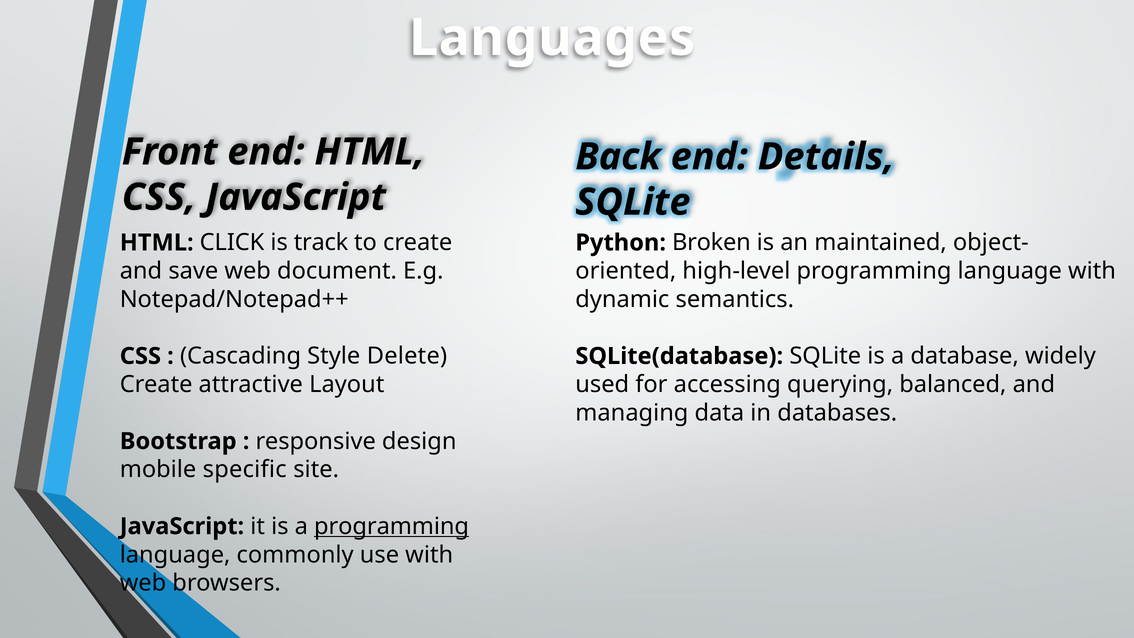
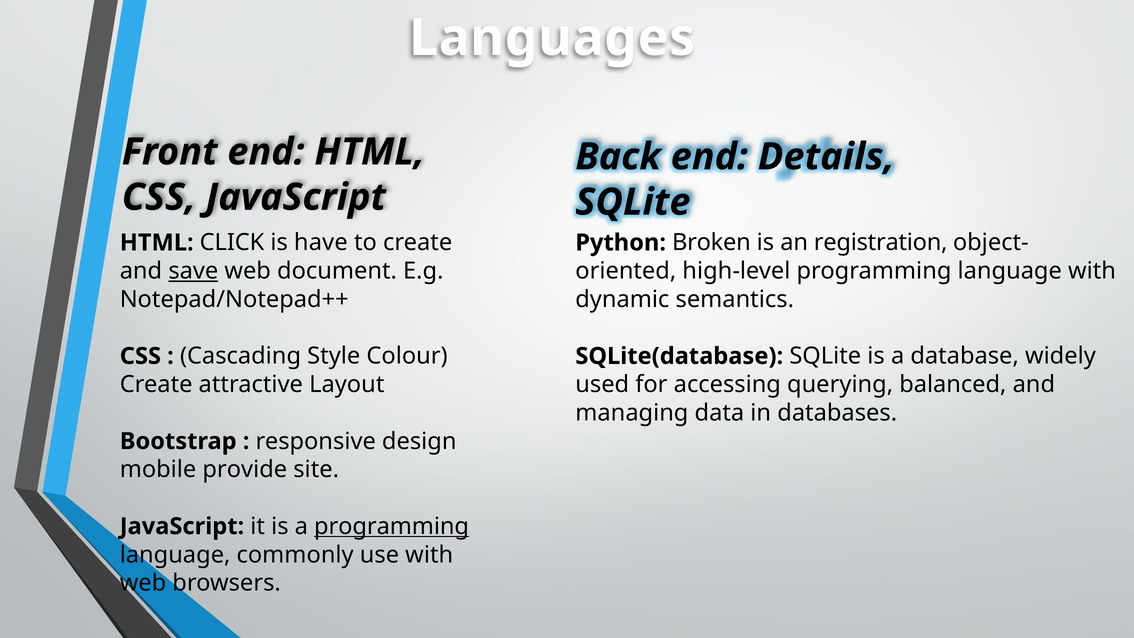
track: track -> have (321, 243)
maintained: maintained -> registration (881, 243)
save underline: none -> present (193, 271)
Delete: Delete -> Colour (407, 356)
specific: specific -> provide (245, 470)
